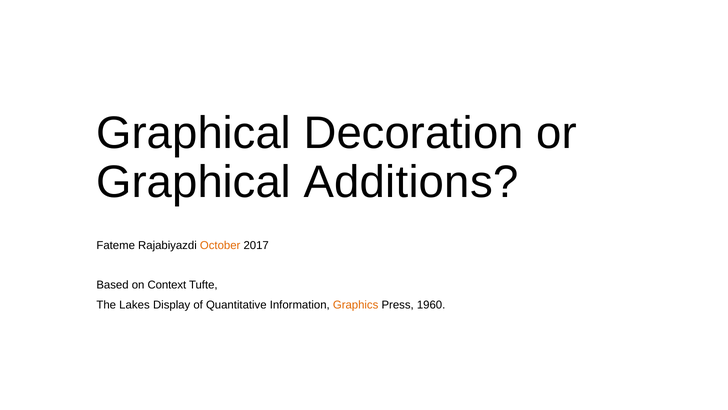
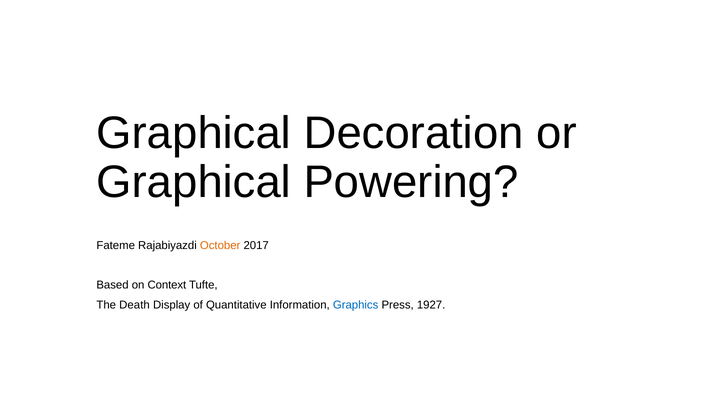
Additions: Additions -> Powering (411, 182)
Lakes: Lakes -> Death (134, 305)
Graphics colour: orange -> blue (356, 305)
1960: 1960 -> 1927 (431, 305)
